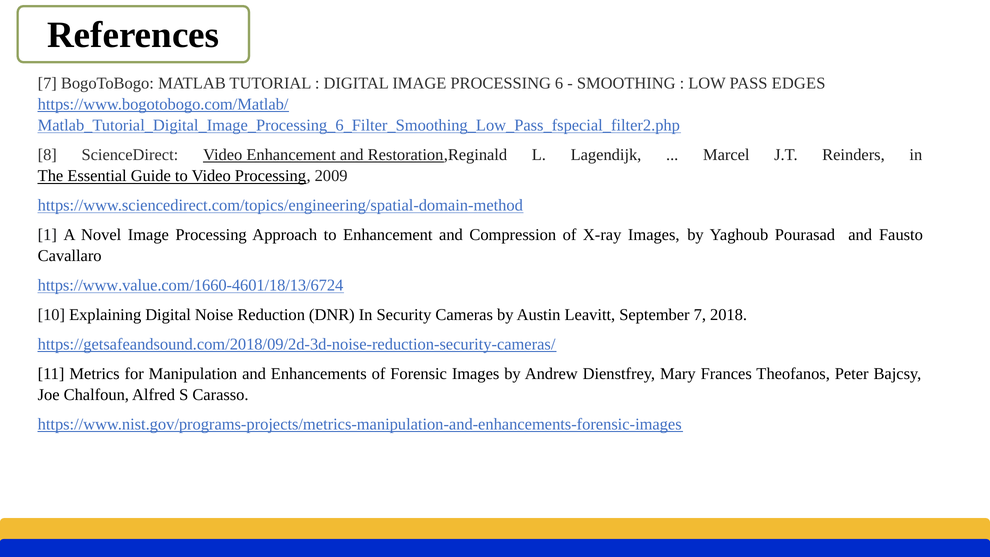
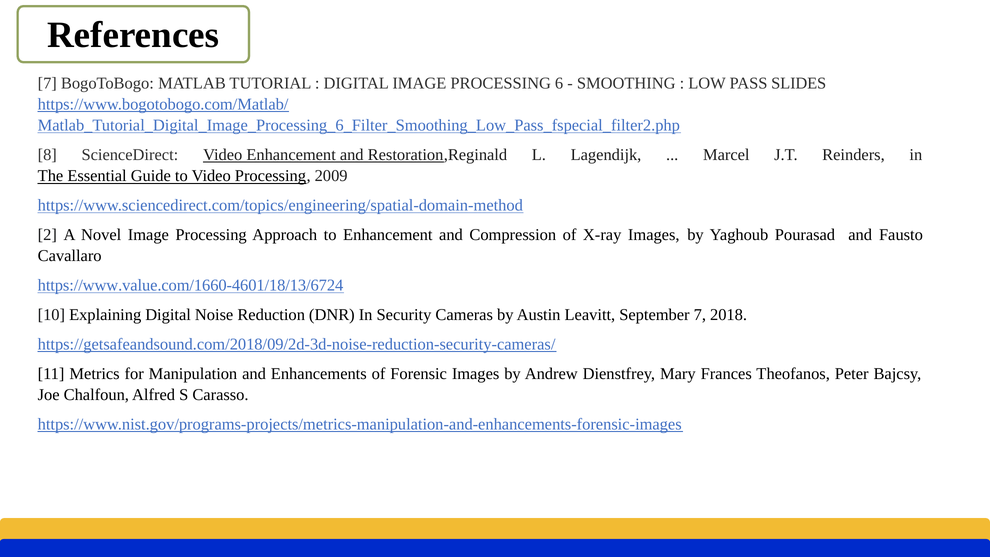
EDGES: EDGES -> SLIDES (799, 83)
1: 1 -> 2 (47, 235)
